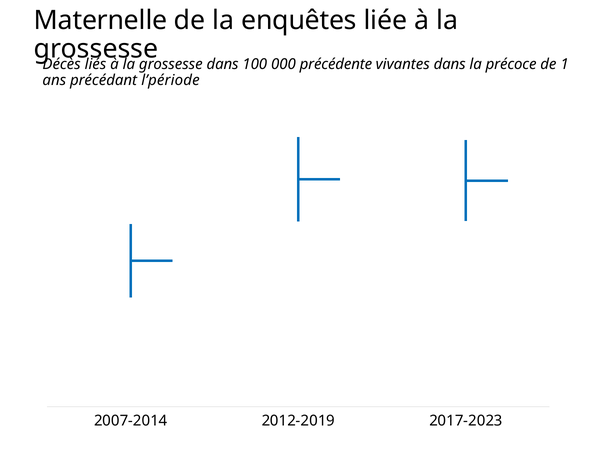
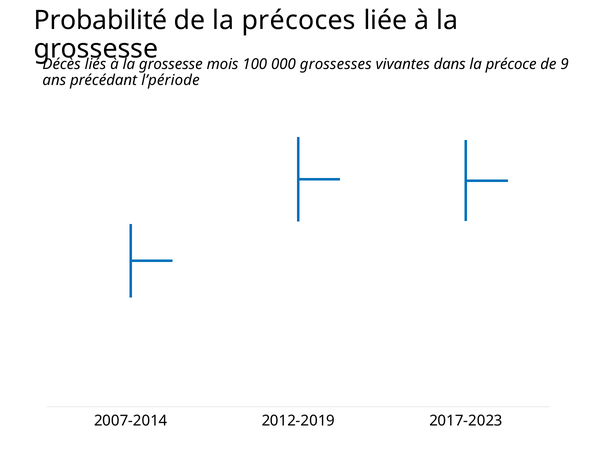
Maternelle: Maternelle -> Probabilité (101, 20)
enquêtes: enquêtes -> précoces (299, 20)
grossesse dans: dans -> mois (223, 64)
précédente: précédente -> grossesses (336, 64)
1: 1 -> 9 (565, 64)
